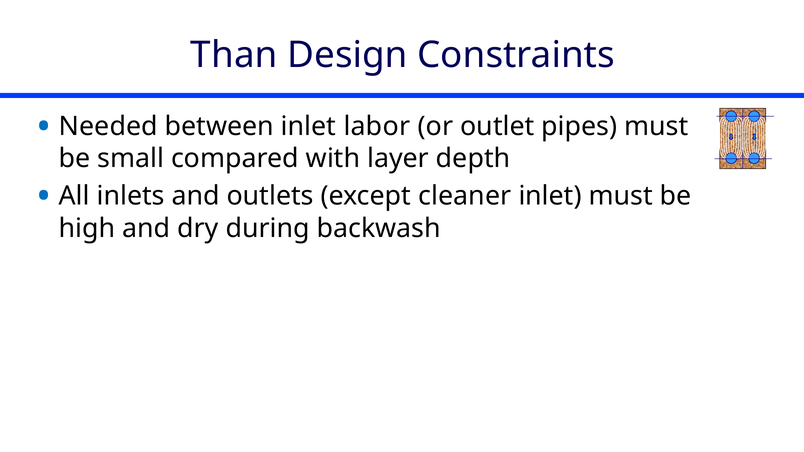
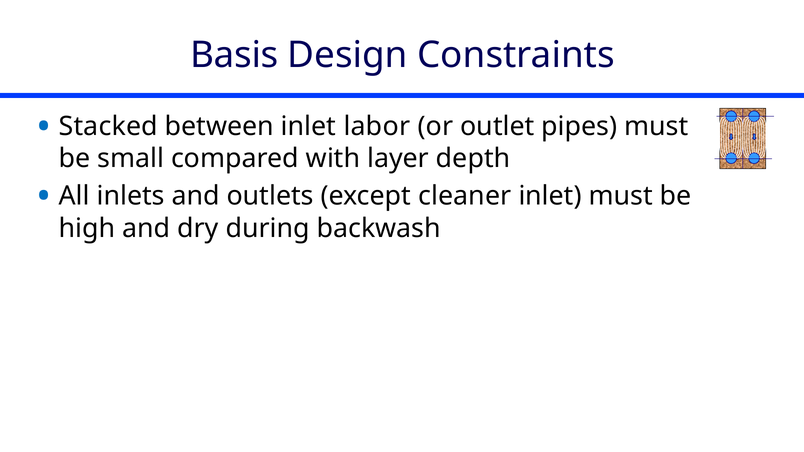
Than: Than -> Basis (234, 55)
Needed: Needed -> Stacked (108, 126)
